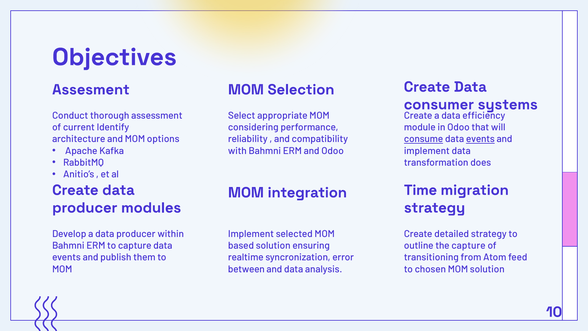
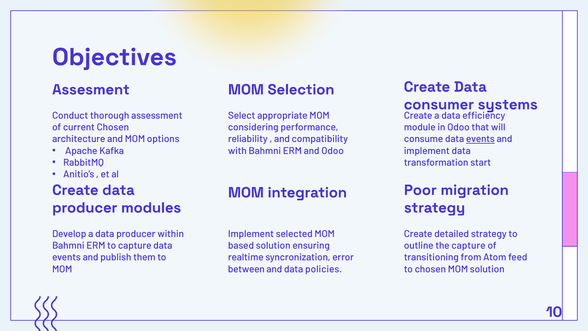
current Identify: Identify -> Chosen (113, 127)
consume underline: present -> none (424, 139)
does: does -> start (481, 162)
Time: Time -> Poor (420, 190)
analysis: analysis -> policies (324, 269)
